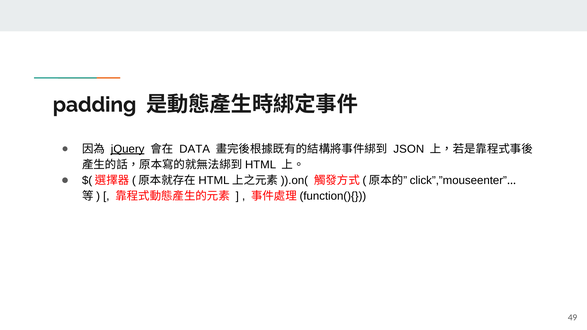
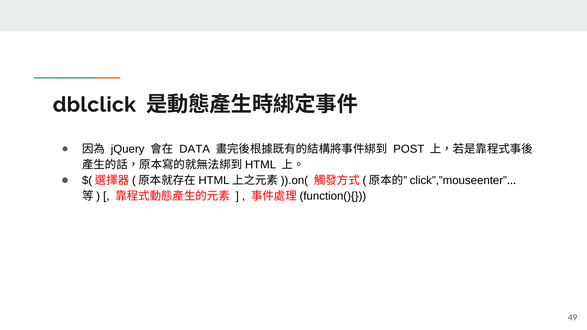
padding: padding -> dblclick (94, 105)
jQuery underline: present -> none (128, 149)
JSON: JSON -> POST (409, 149)
